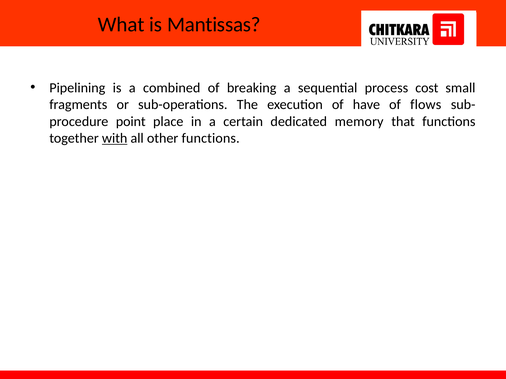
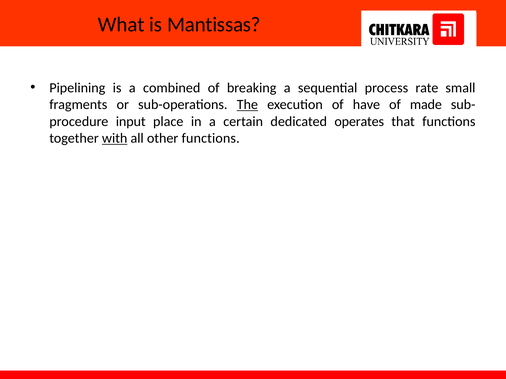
cost: cost -> rate (427, 88)
The underline: none -> present (247, 105)
flows: flows -> made (426, 105)
point: point -> input (131, 122)
memory: memory -> operates (359, 122)
